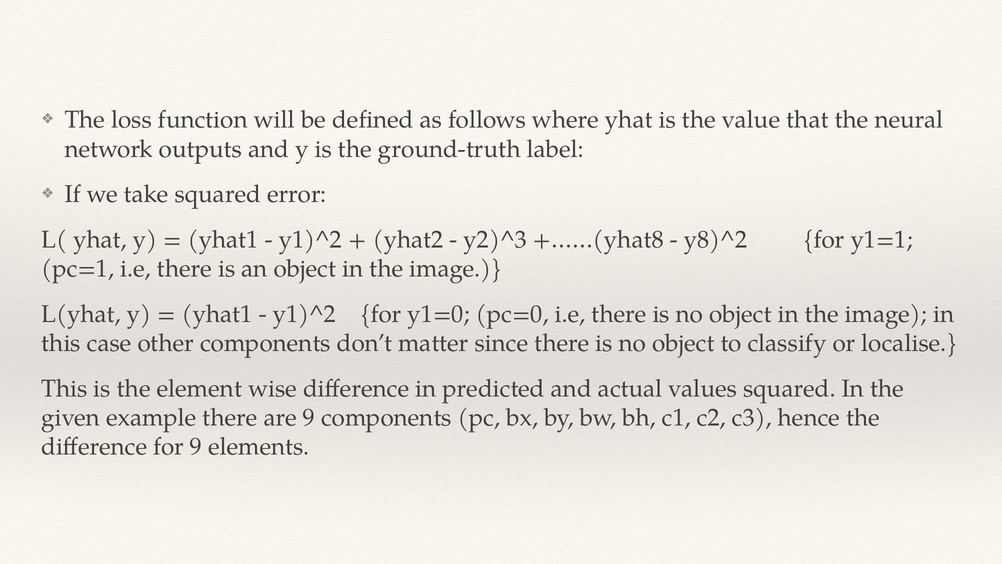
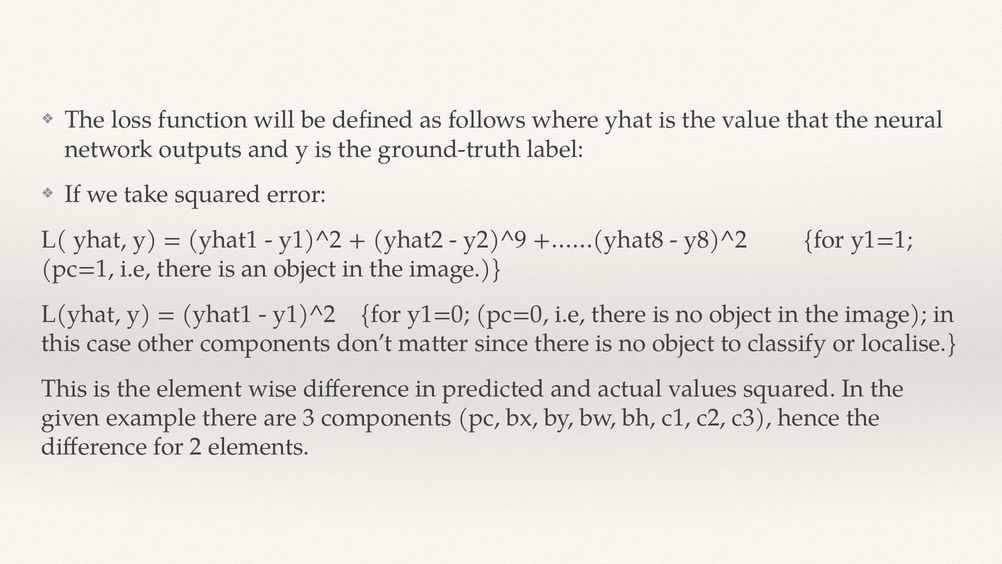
y2)^3: y2)^3 -> y2)^9 (495, 240)
are 9: 9 -> 3 (309, 418)
for 9: 9 -> 2 (196, 447)
